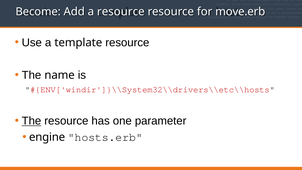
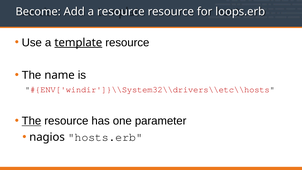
move.erb: move.erb -> loops.erb (240, 12)
template underline: none -> present (78, 42)
engine: engine -> nagios (47, 137)
